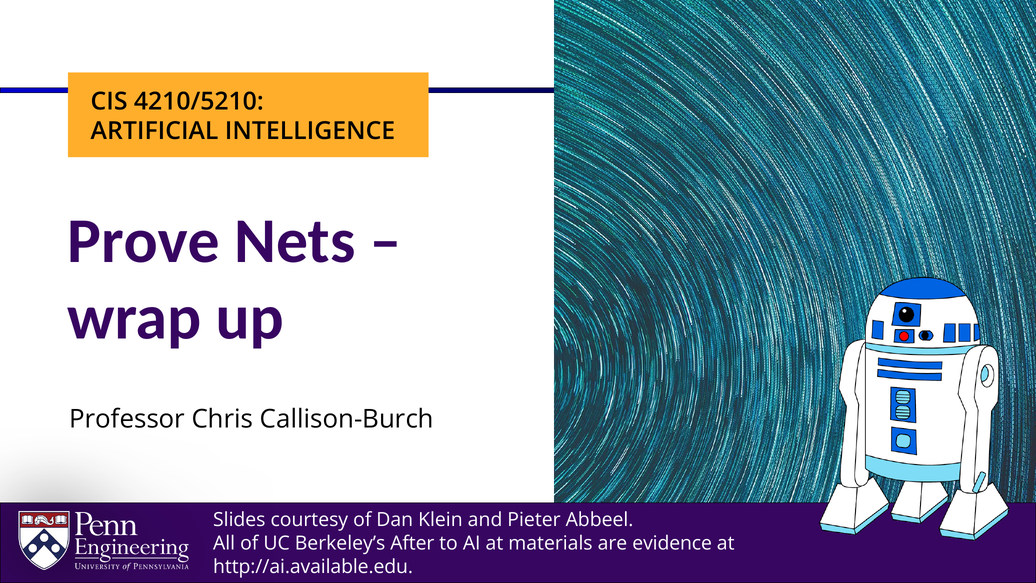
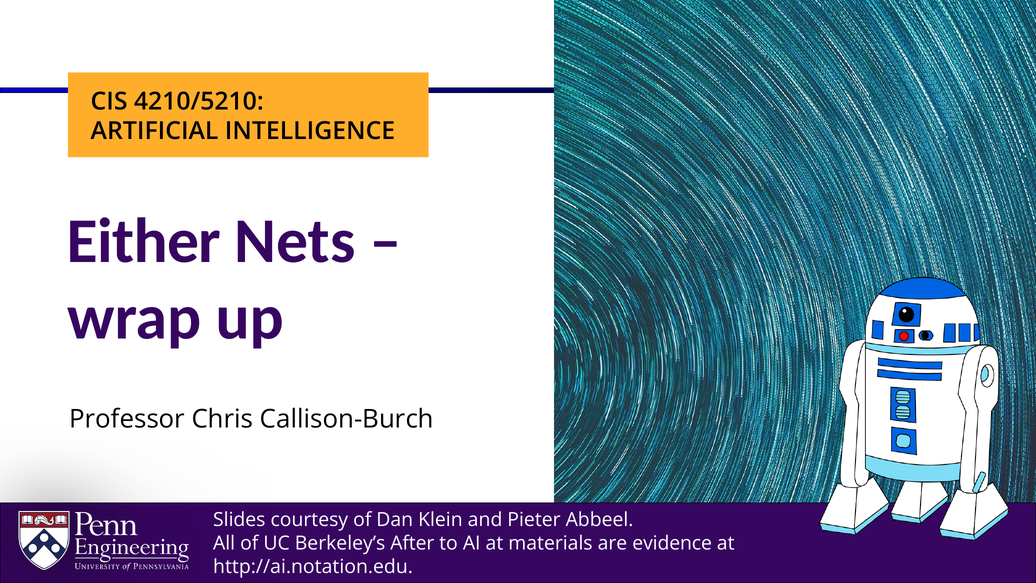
Prove: Prove -> Either (144, 241)
http://ai.available.edu: http://ai.available.edu -> http://ai.notation.edu (313, 566)
